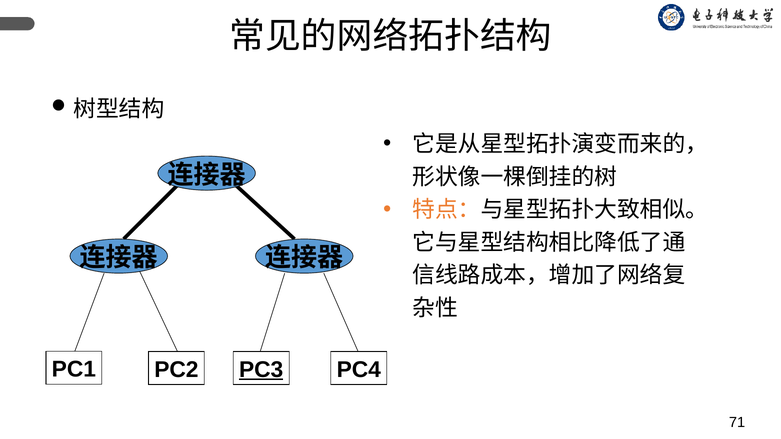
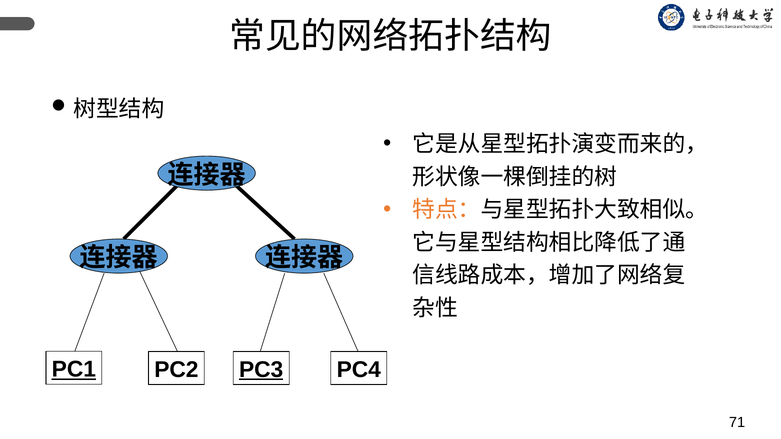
PC1 underline: none -> present (74, 370)
